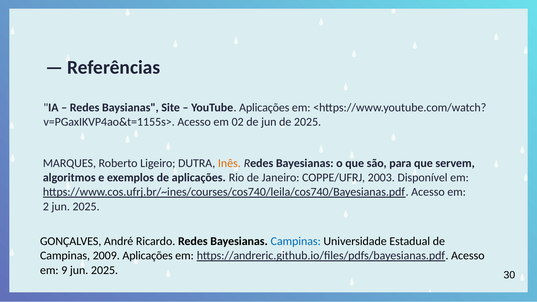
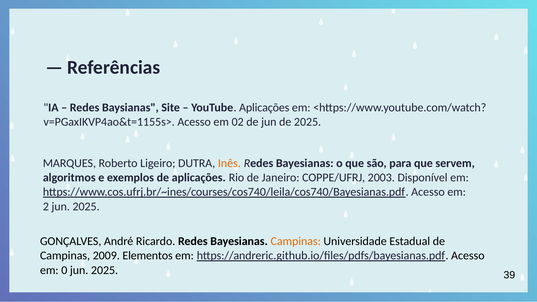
Campinas colour: blue -> orange (296, 241)
2009 Aplicações: Aplicações -> Elementos (148, 256)
9: 9 -> 0 (64, 270)
30: 30 -> 39 (509, 275)
